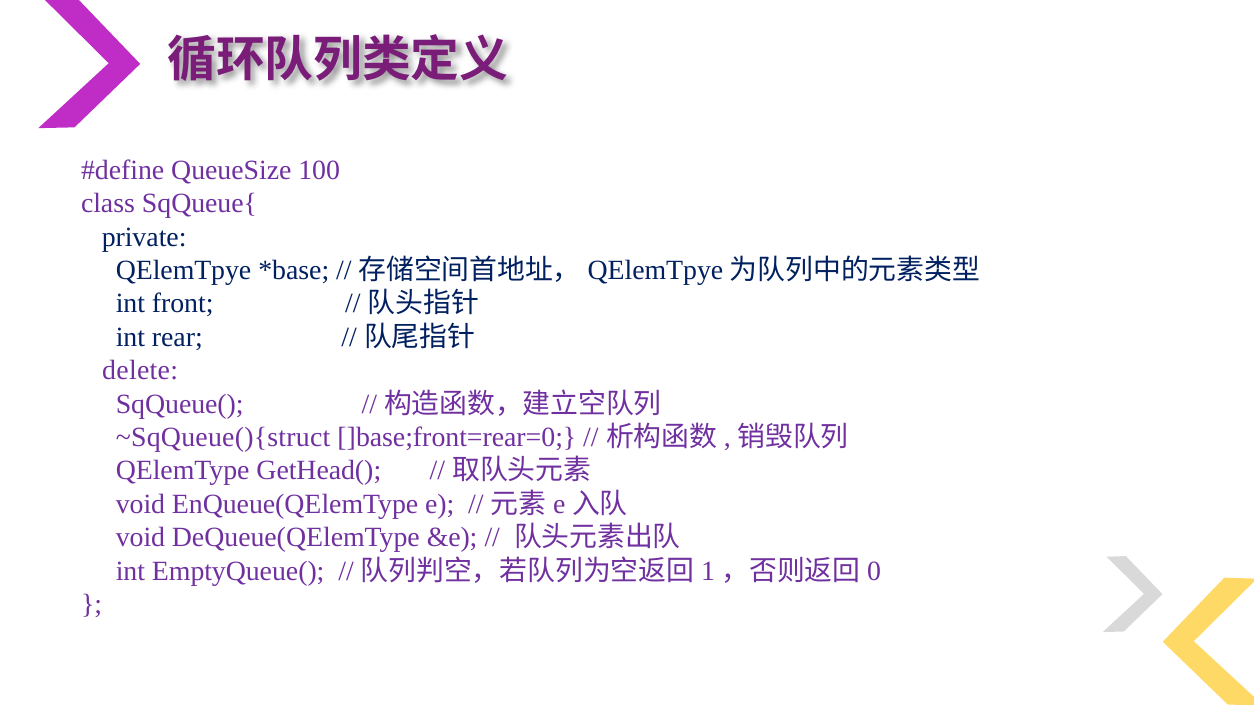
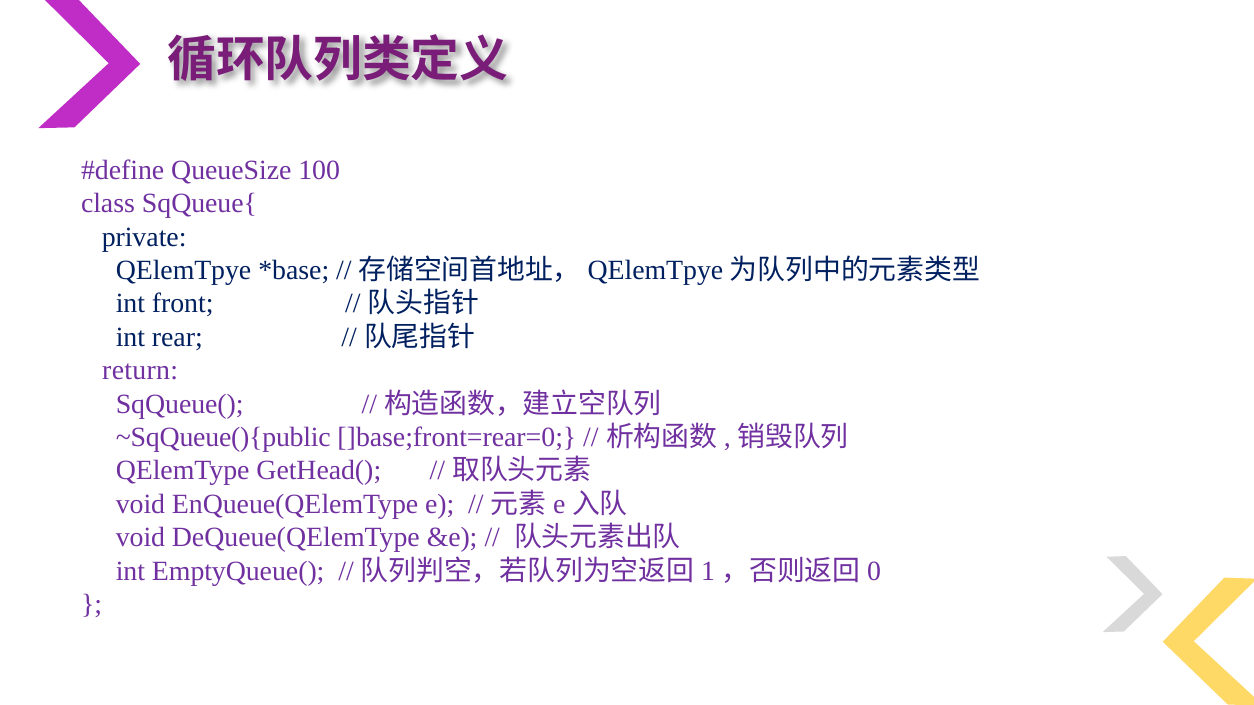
delete: delete -> return (140, 371)
~SqQueue(){struct: ~SqQueue(){struct -> ~SqQueue(){public (223, 438)
